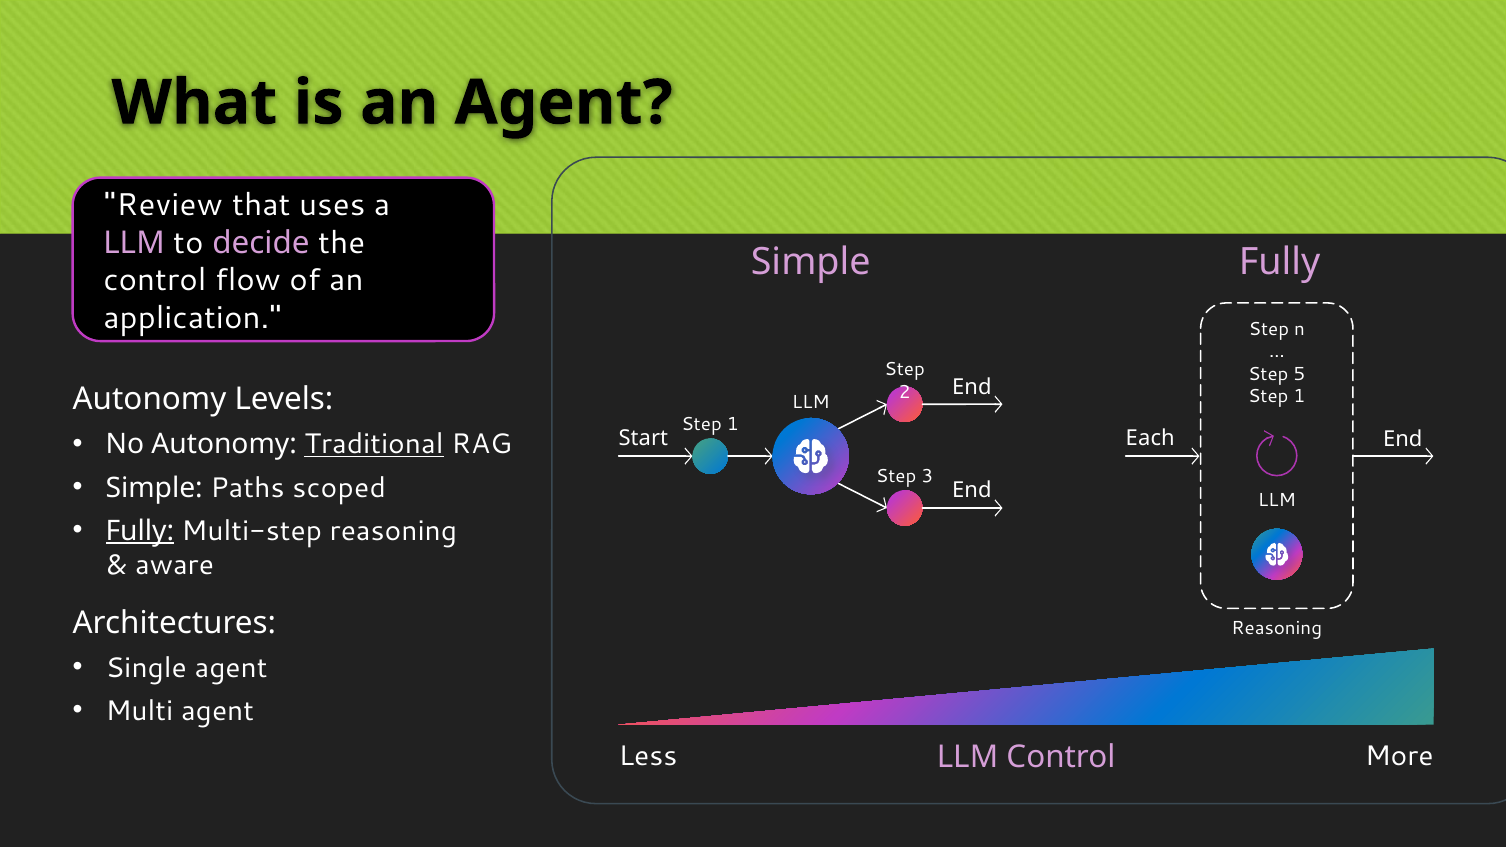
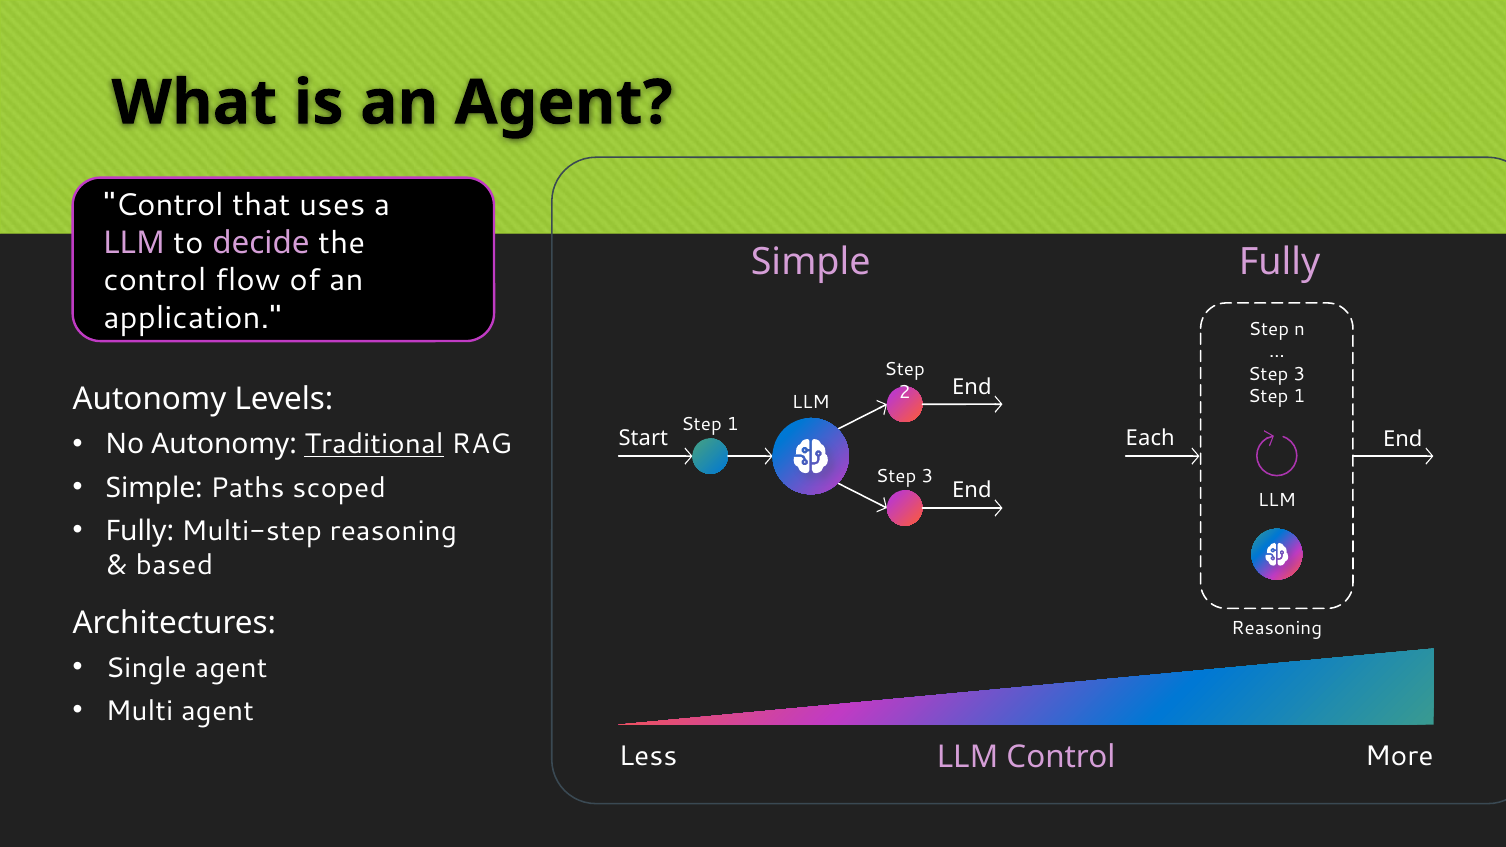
Review: Review -> Control (164, 205)
5: 5 -> 3 (1299, 374)
Fully underline: present -> none (140, 531)
aware: aware -> based (174, 565)
